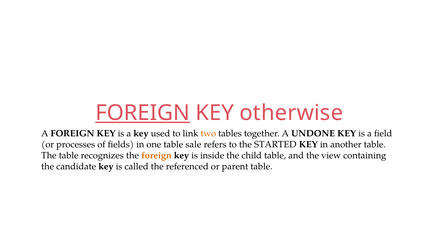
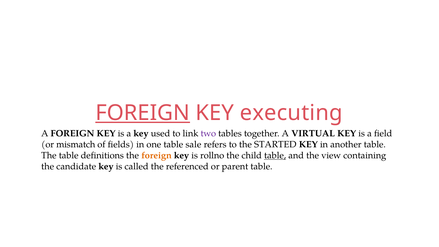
otherwise: otherwise -> executing (291, 113)
two colour: orange -> purple (208, 134)
UNDONE: UNDONE -> VIRTUAL (313, 134)
processes: processes -> mismatch (76, 145)
recognizes: recognizes -> definitions (102, 156)
inside: inside -> rollno (212, 156)
table underline: none -> present (275, 156)
